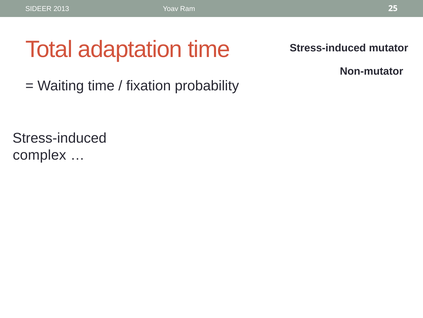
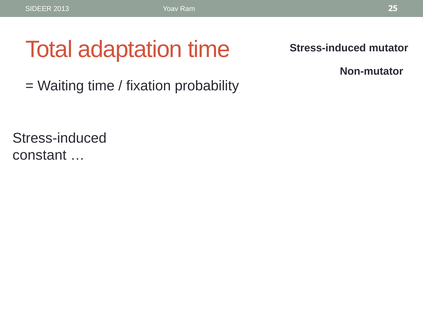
complex: complex -> constant (39, 155)
